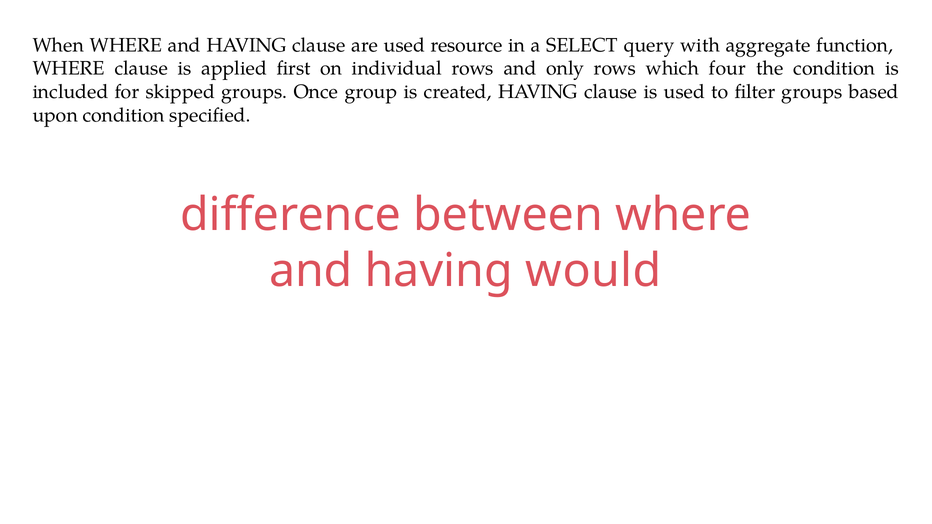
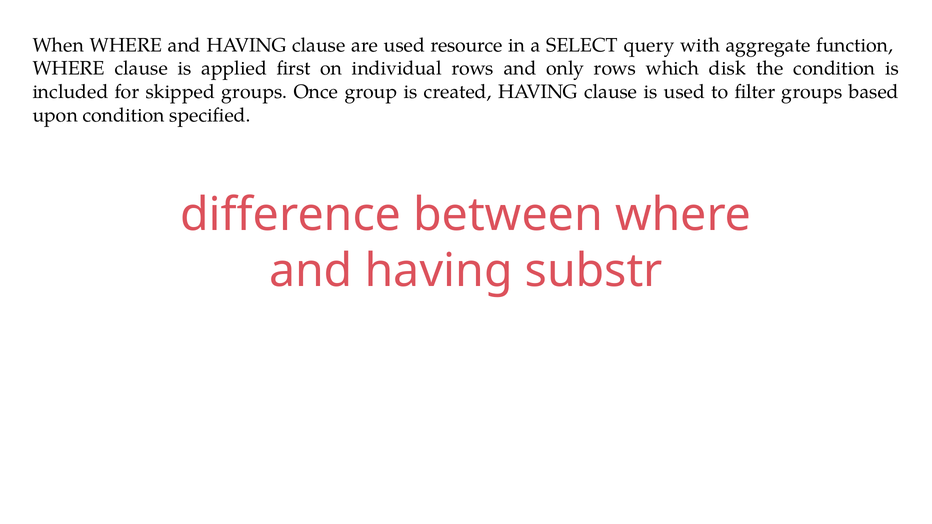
four: four -> disk (727, 69)
would: would -> substr (594, 271)
